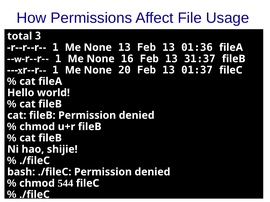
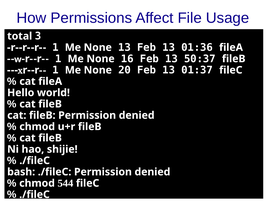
31:37: 31:37 -> 50:37 (200, 59)
